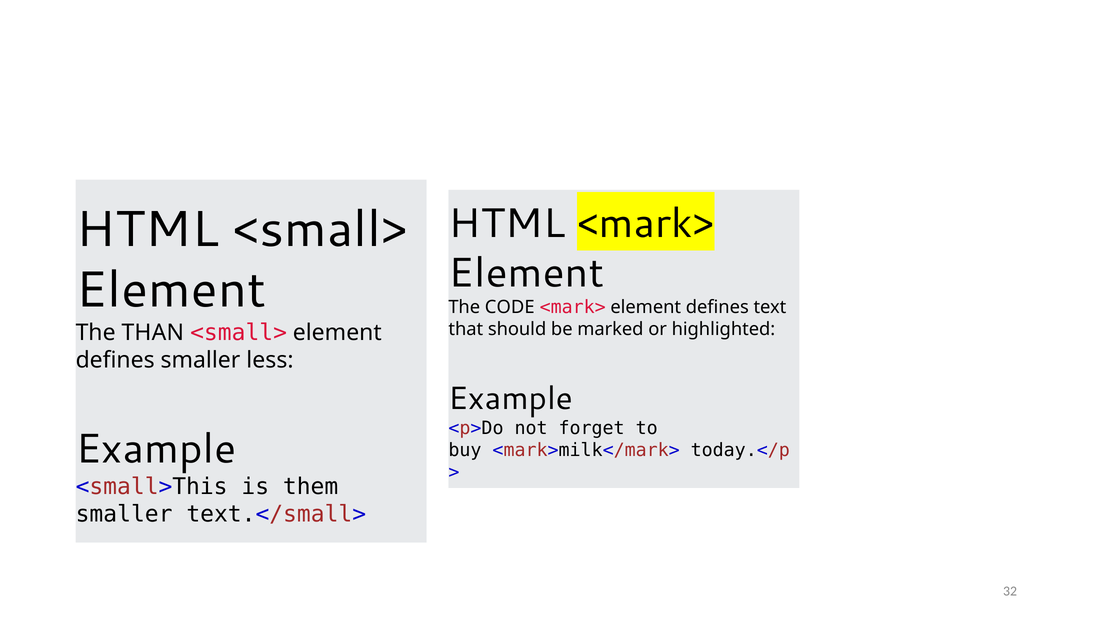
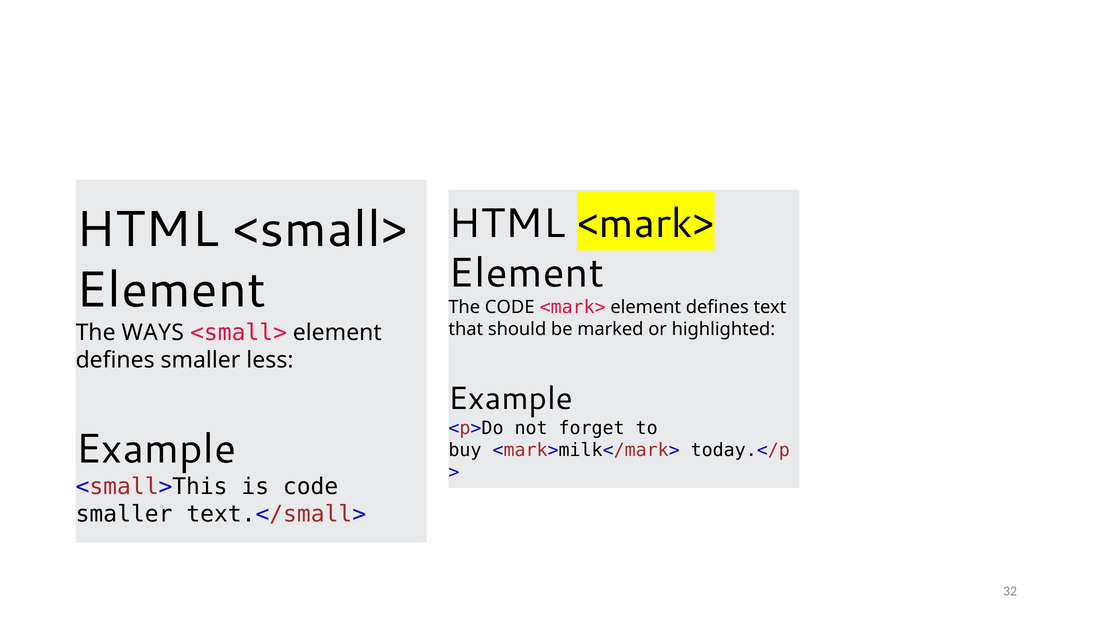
THAN: THAN -> WAYS (153, 333)
is them: them -> code (311, 487)
